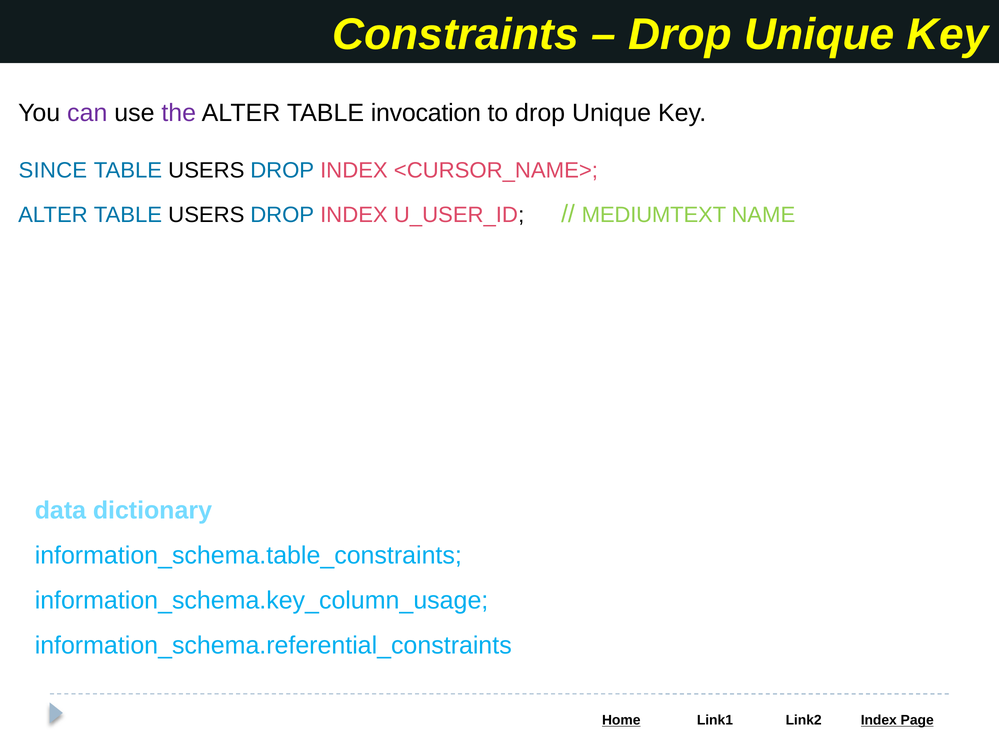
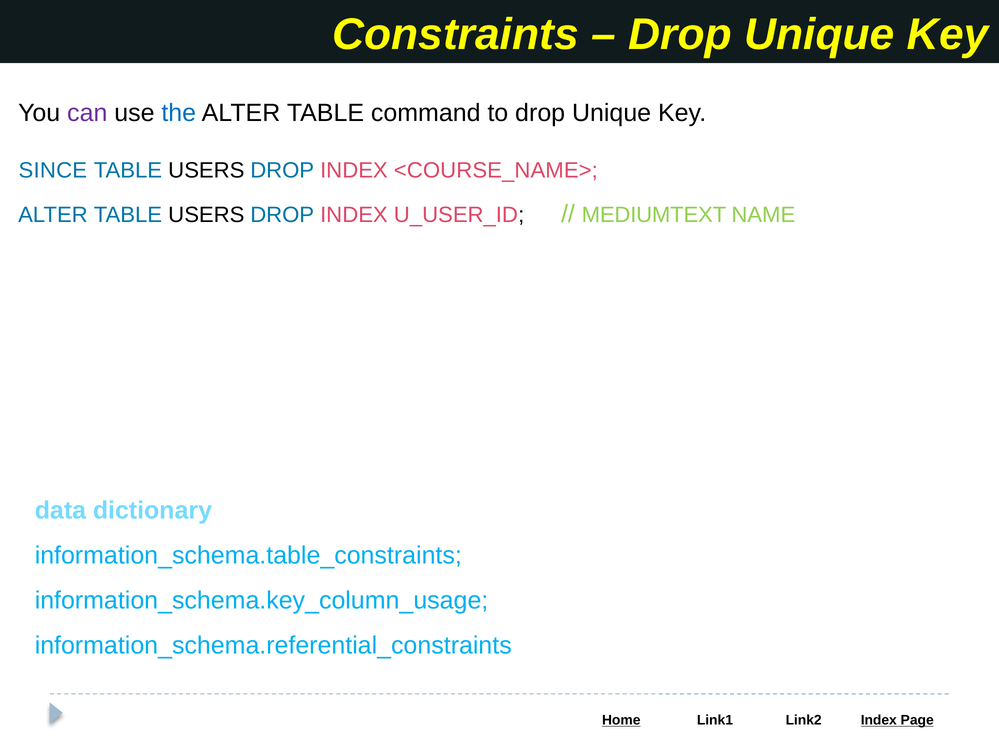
the colour: purple -> blue (179, 113)
invocation: invocation -> command (426, 113)
<CURSOR_NAME>: <CURSOR_NAME> -> <COURSE_NAME> (496, 171)
